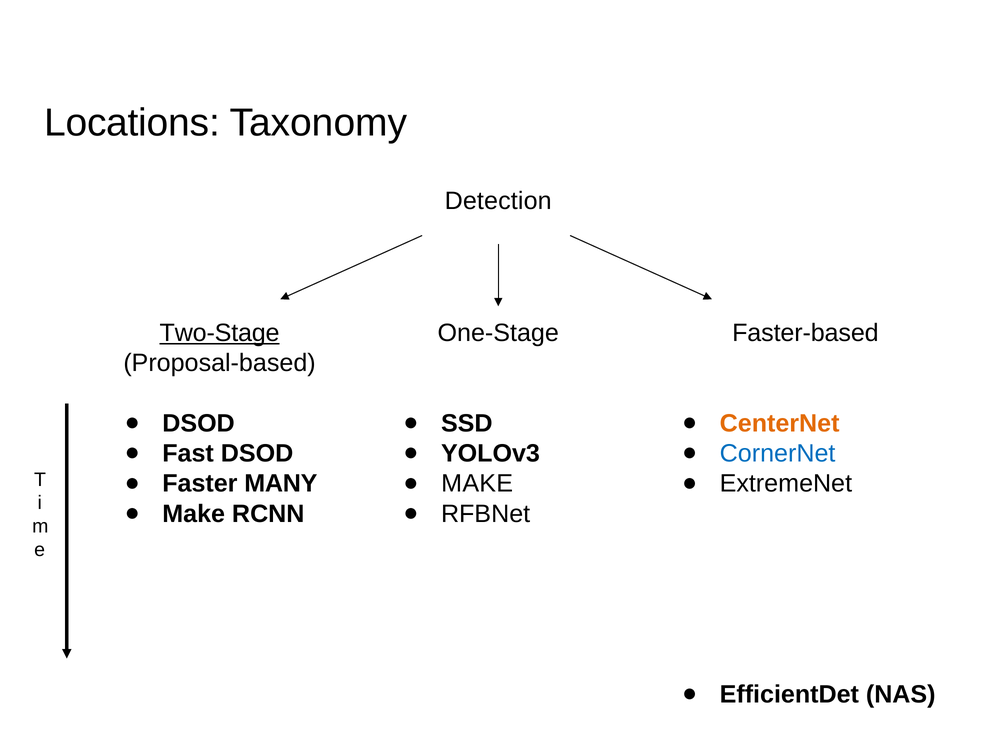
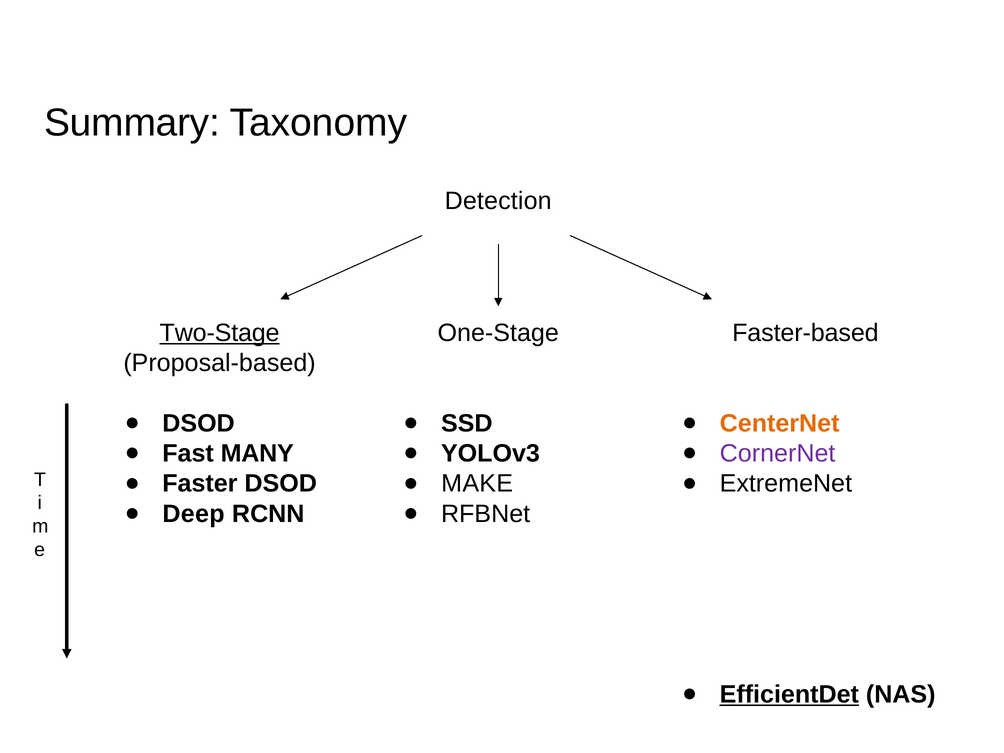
Locations: Locations -> Summary (132, 123)
Fast DSOD: DSOD -> MANY (257, 454)
CornerNet colour: blue -> purple (778, 454)
Faster MANY: MANY -> DSOD (281, 484)
Make: Make -> Deep (194, 514)
EfficientDet underline: none -> present (789, 695)
